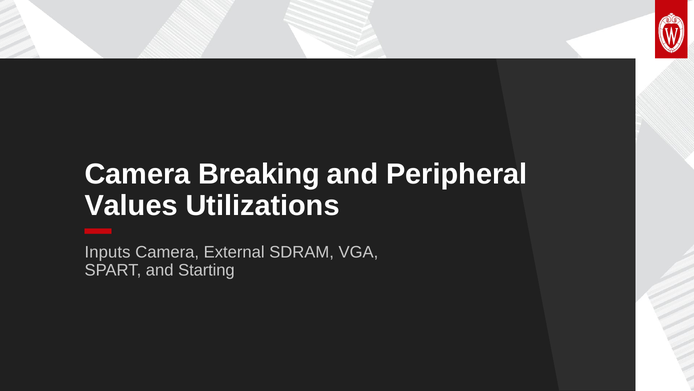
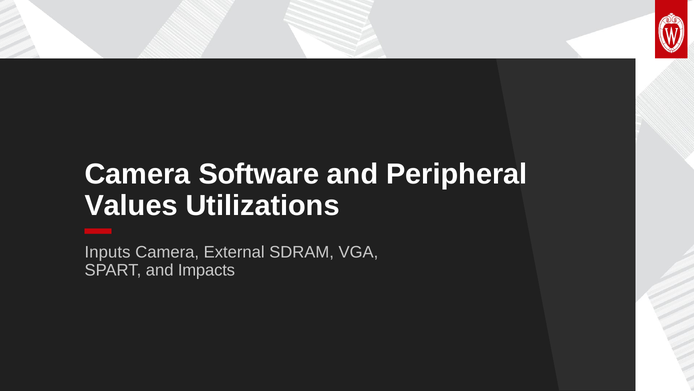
Breaking: Breaking -> Software (259, 174)
Starting: Starting -> Impacts (206, 270)
